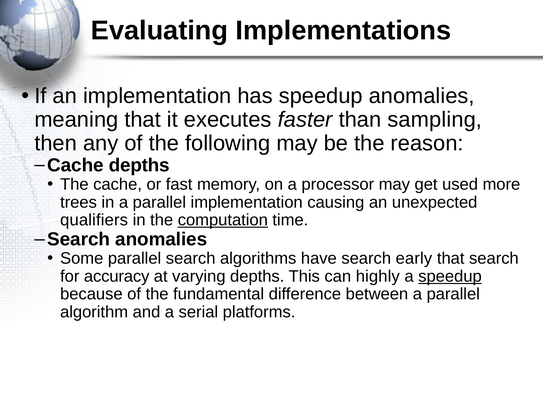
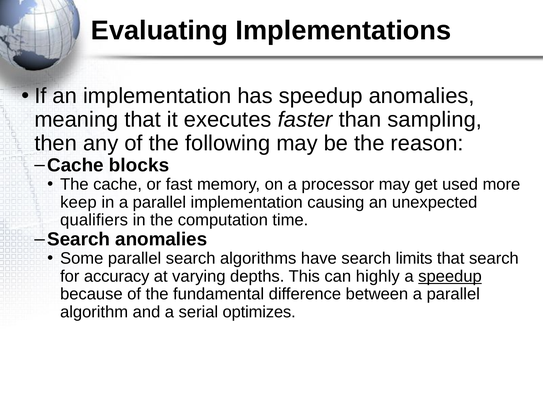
Cache depths: depths -> blocks (139, 165)
trees: trees -> keep (78, 202)
computation underline: present -> none (223, 220)
early: early -> limits (414, 259)
platforms: platforms -> optimizes (259, 312)
